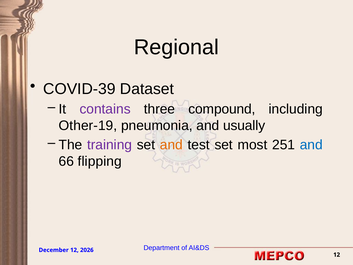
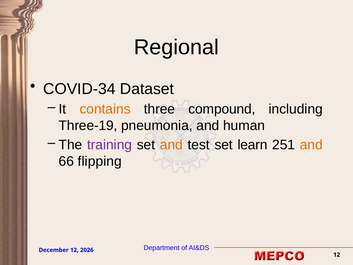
COVID-39: COVID-39 -> COVID-34 (79, 89)
contains colour: purple -> orange (105, 109)
Other-19: Other-19 -> Three-19 (88, 126)
usually: usually -> human (244, 126)
most: most -> learn (253, 145)
and colour: blue -> orange (311, 145)
